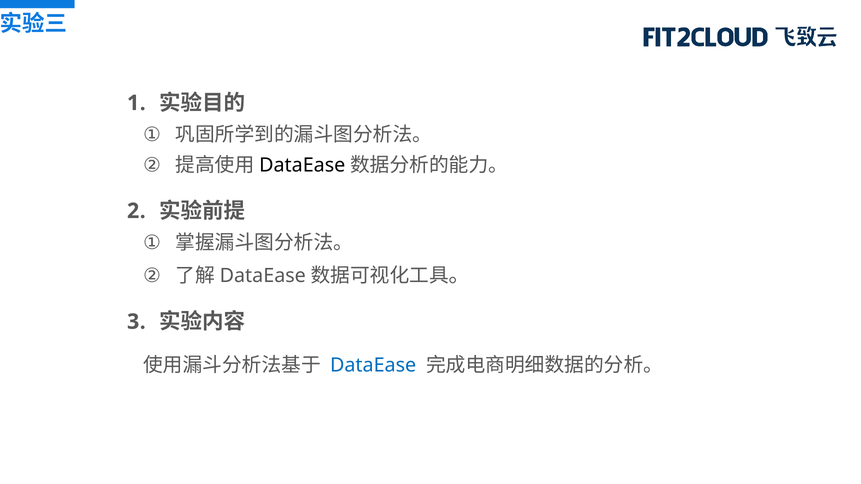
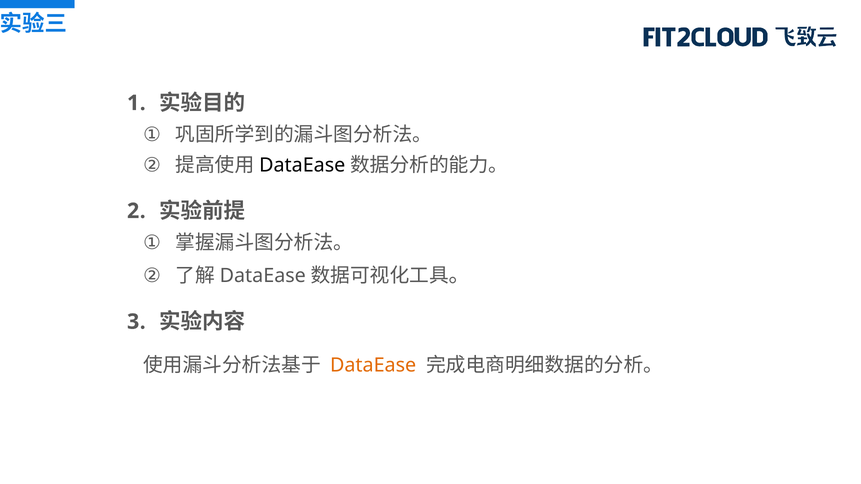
DataEase colour: blue -> orange (373, 365)
